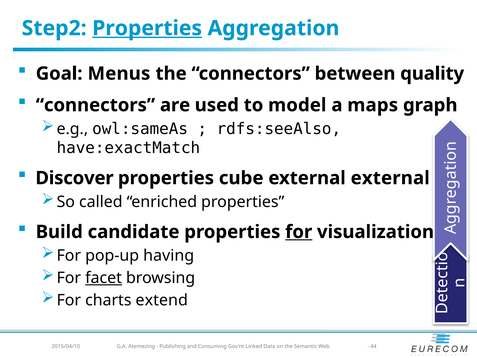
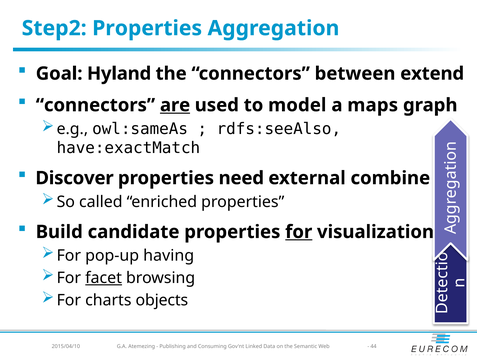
Properties underline: present -> none (147, 28)
Menus: Menus -> Hyland (119, 74)
quality: quality -> extend (432, 74)
are underline: none -> present (175, 105)
cube: cube -> need (241, 178)
external external: external -> combine (390, 178)
extend: extend -> objects (162, 300)
